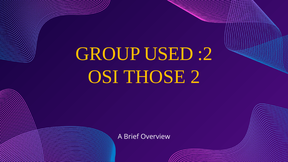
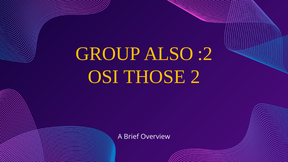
USED: USED -> ALSO (169, 54)
